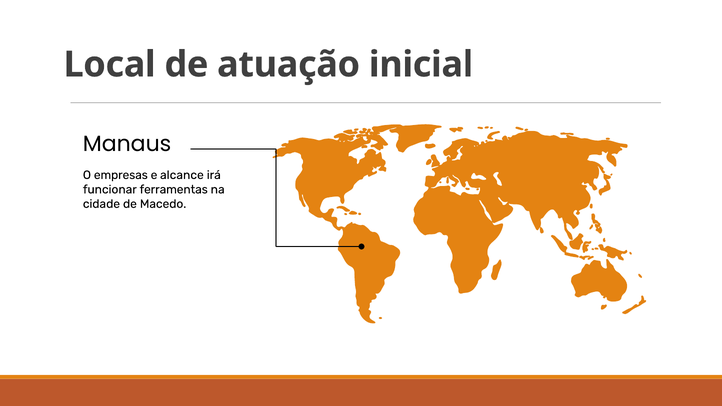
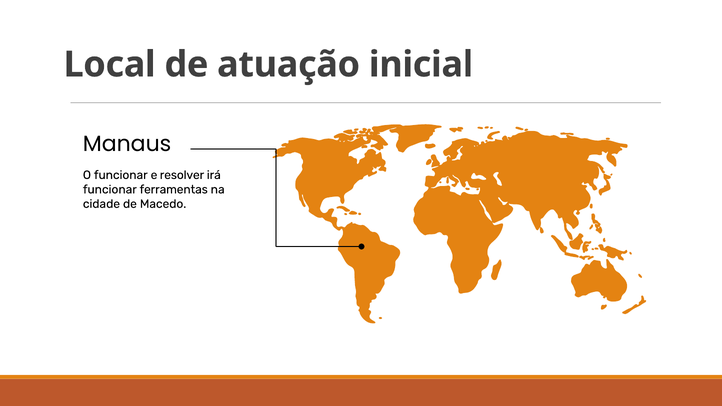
O empresas: empresas -> funcionar (121, 175)
alcance: alcance -> resolver (182, 175)
